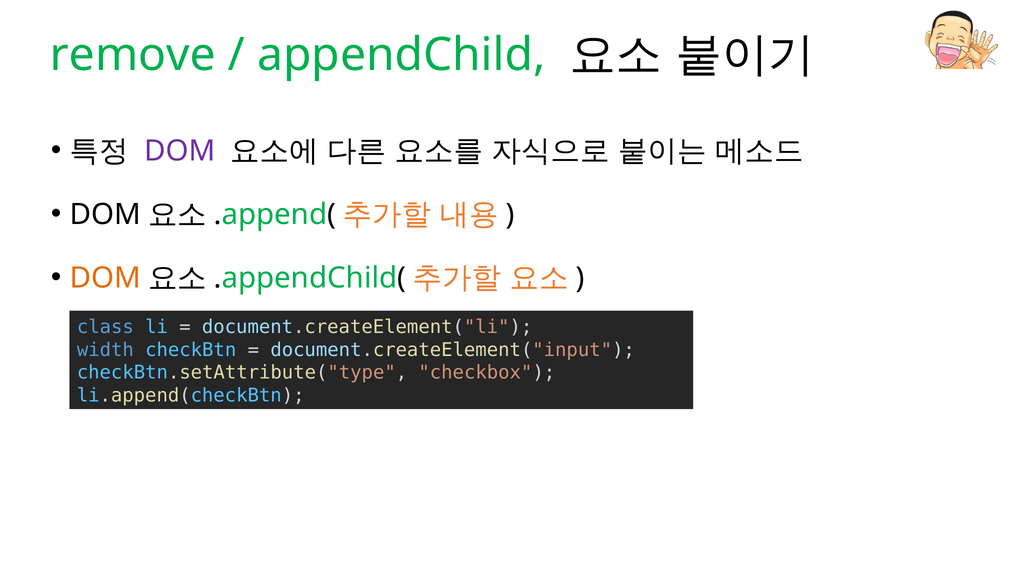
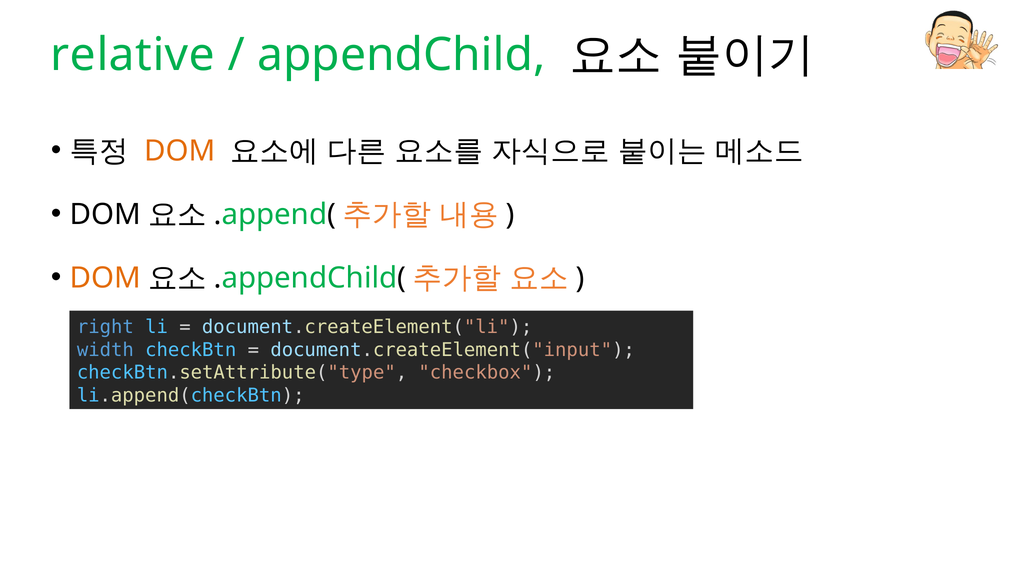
remove: remove -> relative (133, 55)
DOM colour: purple -> orange (180, 151)
class: class -> right (105, 327)
